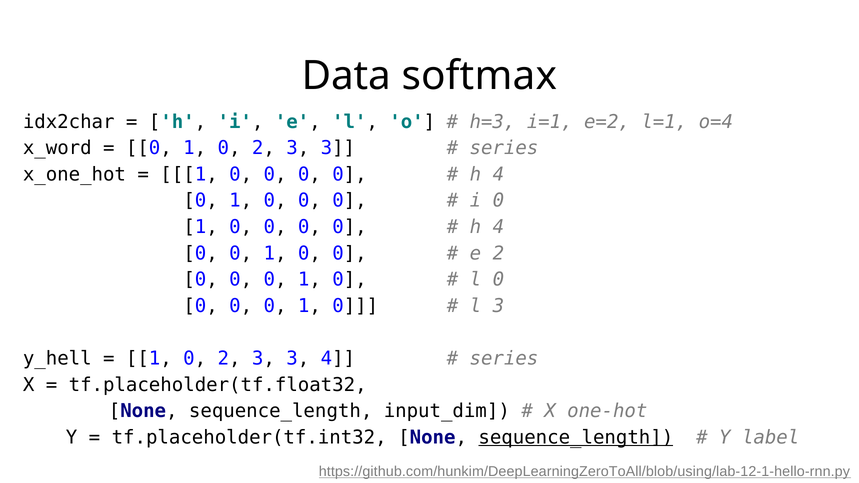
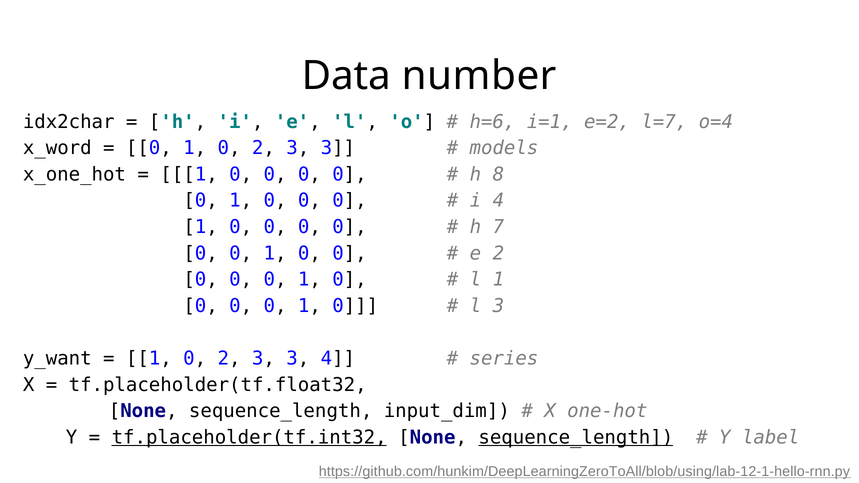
softmax: softmax -> number (479, 76)
h=3: h=3 -> h=6 (492, 122)
l=1: l=1 -> l=7 (664, 122)
series: series -> models (504, 148)
4: 4 -> 8 (498, 174)
i 0: 0 -> 4 (498, 201)
4: 4 -> 7 (498, 227)
l 0: 0 -> 1 (498, 280)
y_hell: y_hell -> y_want (57, 359)
tf.placeholder(tf.int32 underline: none -> present (249, 438)
